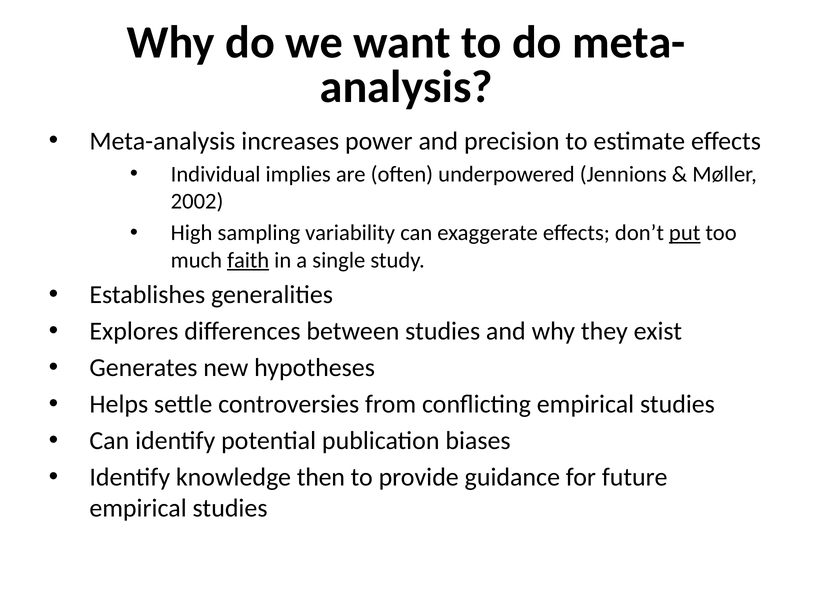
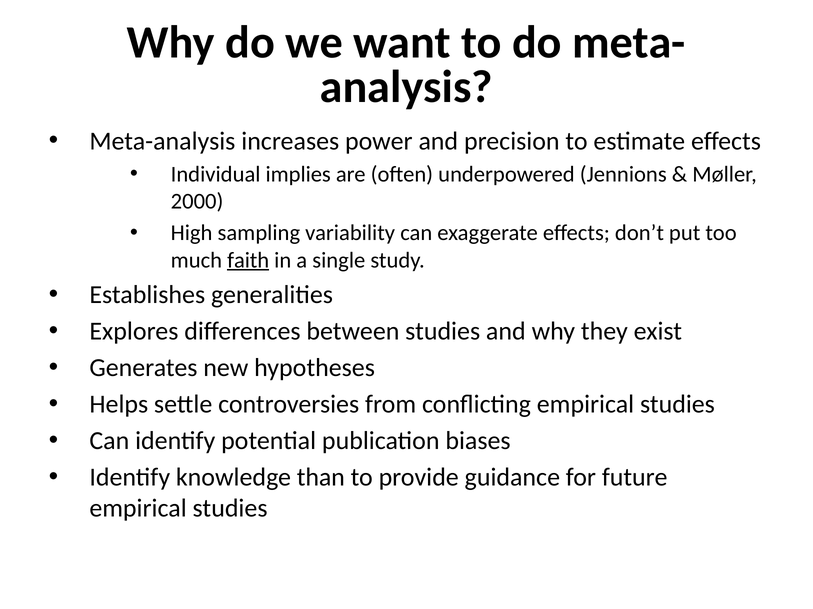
2002: 2002 -> 2000 (197, 202)
put underline: present -> none (685, 233)
then: then -> than (321, 478)
